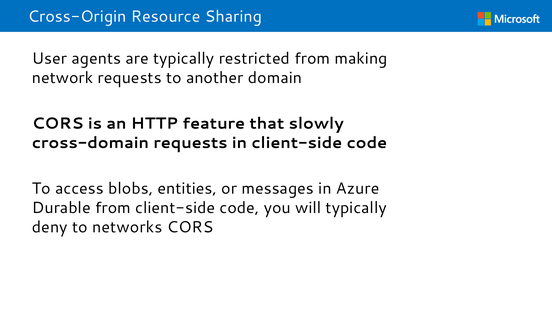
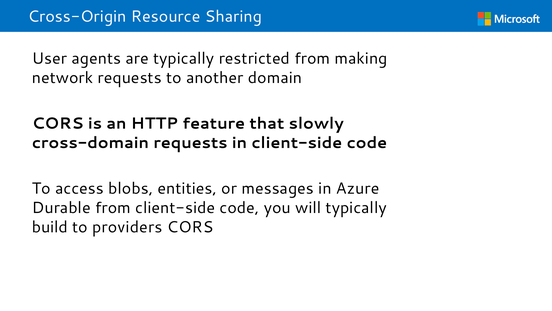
deny: deny -> build (50, 227)
networks: networks -> providers (127, 227)
